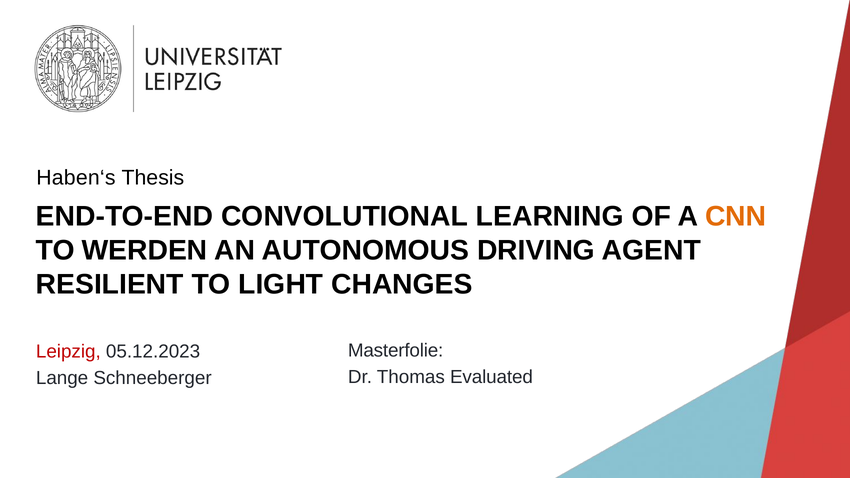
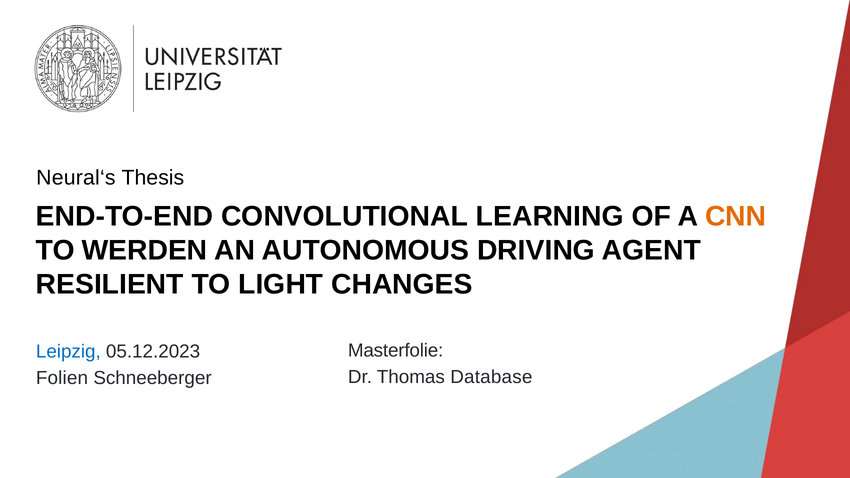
Haben‘s: Haben‘s -> Neural‘s (76, 178)
Leipzig colour: red -> blue (68, 352)
Evaluated: Evaluated -> Database (491, 377)
Lange: Lange -> Folien (62, 378)
